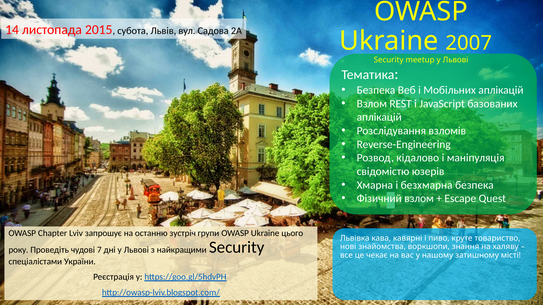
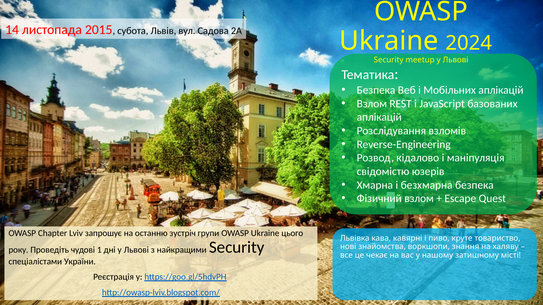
2007: 2007 -> 2024 (469, 43)
7: 7 -> 1 (99, 250)
